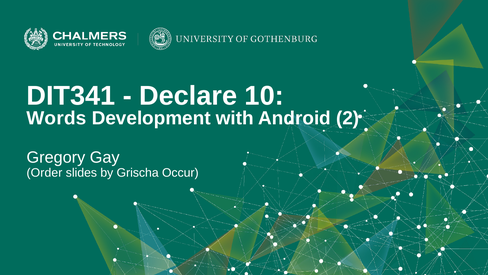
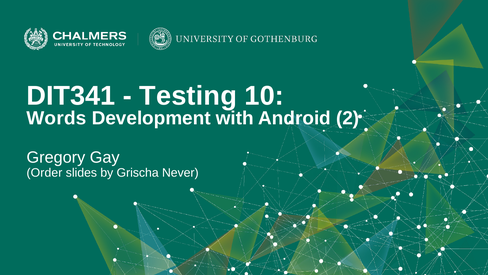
Declare: Declare -> Testing (188, 96)
Occur: Occur -> Never (180, 172)
